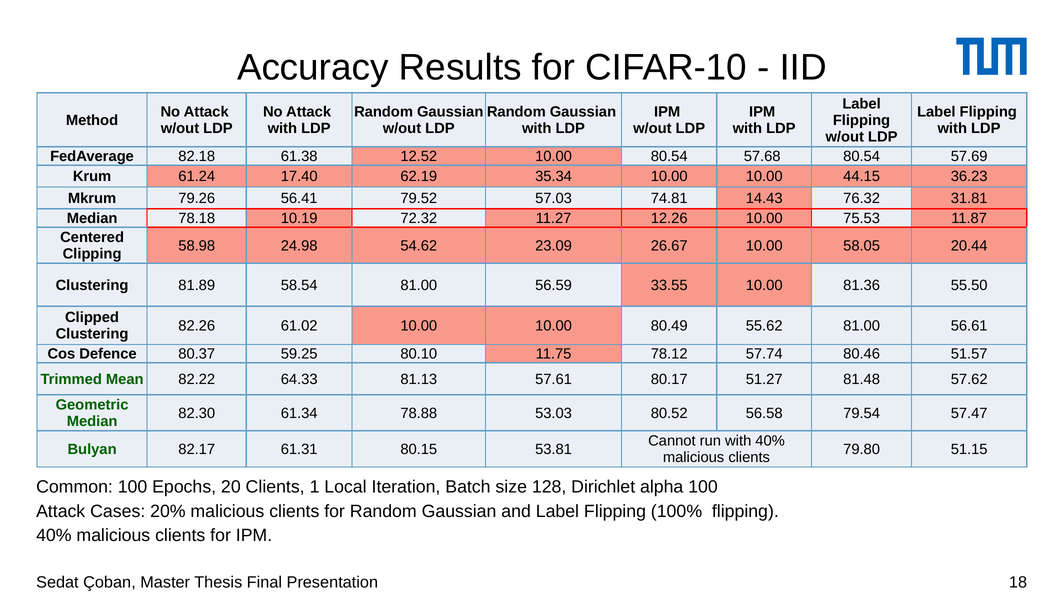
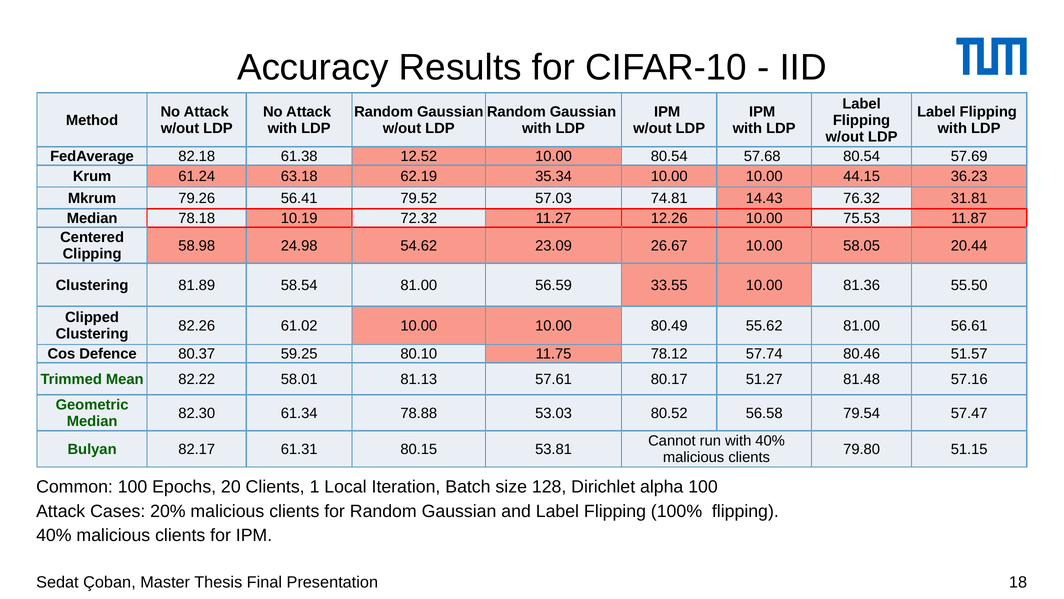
17.40: 17.40 -> 63.18 (299, 176)
64.33: 64.33 -> 58.01 (299, 379)
57.62: 57.62 -> 57.16 (969, 379)
